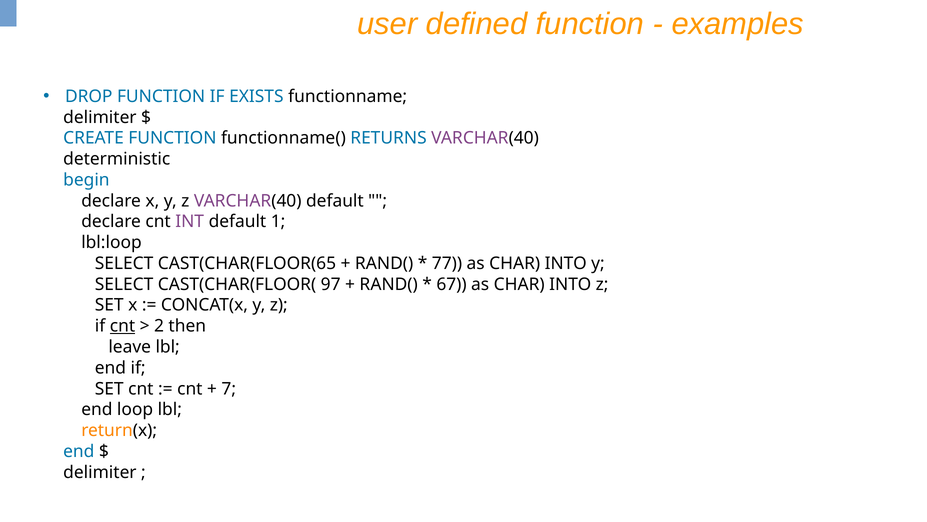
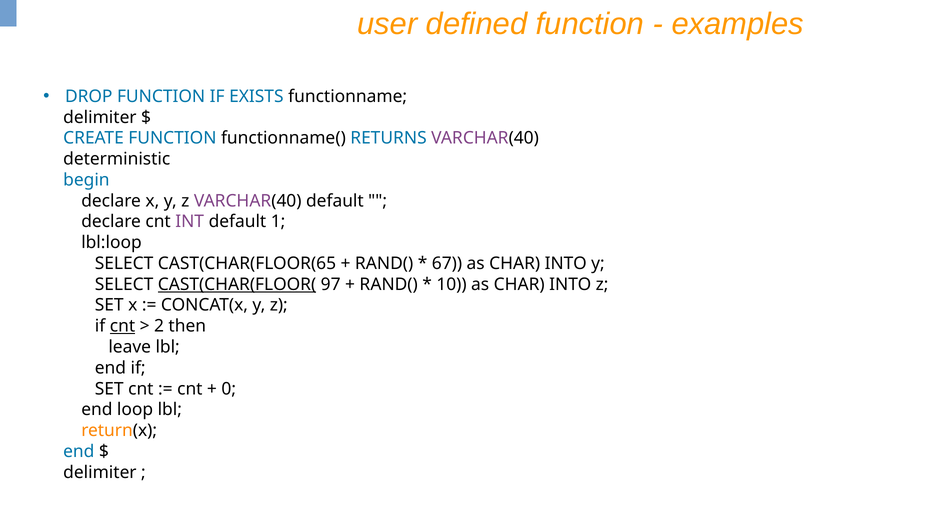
77: 77 -> 67 (447, 263)
CAST(CHAR(FLOOR( underline: none -> present (237, 284)
67: 67 -> 10 (452, 284)
7: 7 -> 0 (229, 388)
